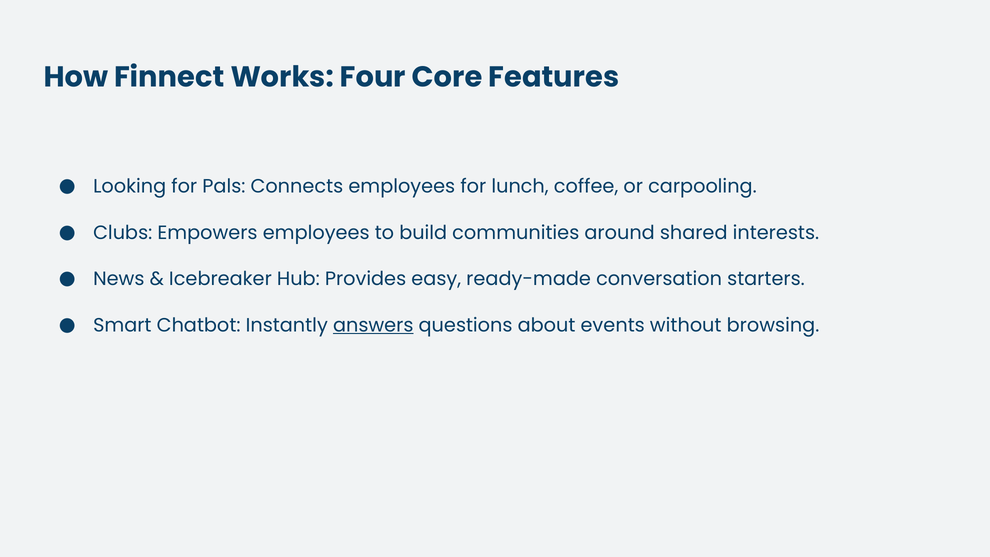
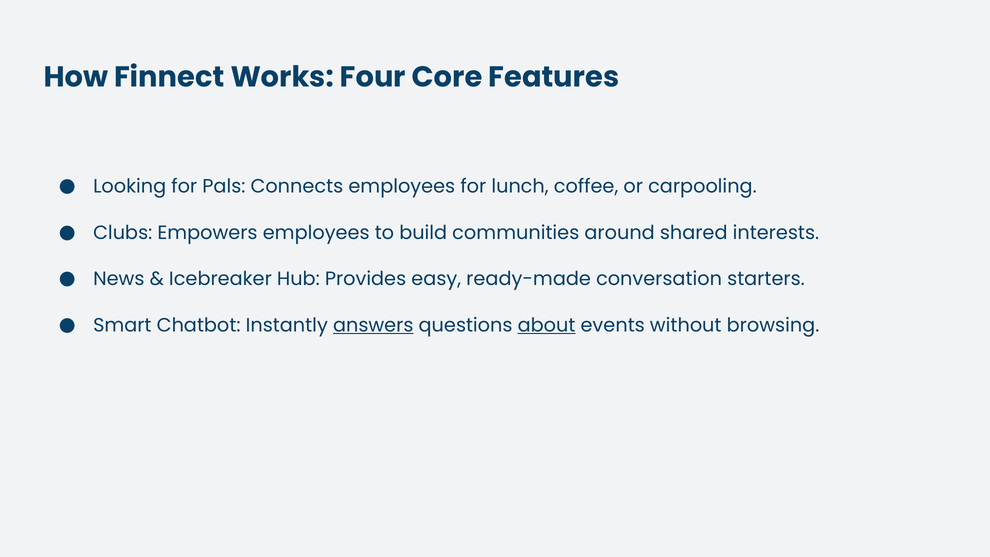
about underline: none -> present (547, 325)
